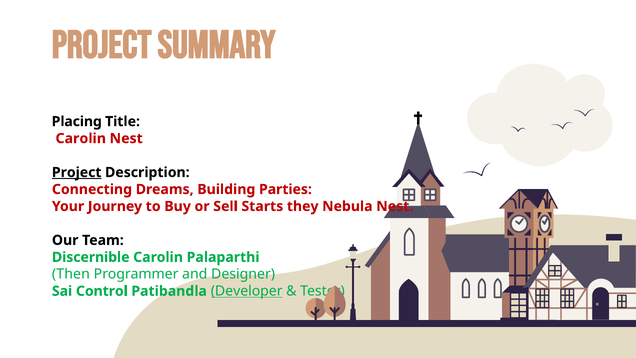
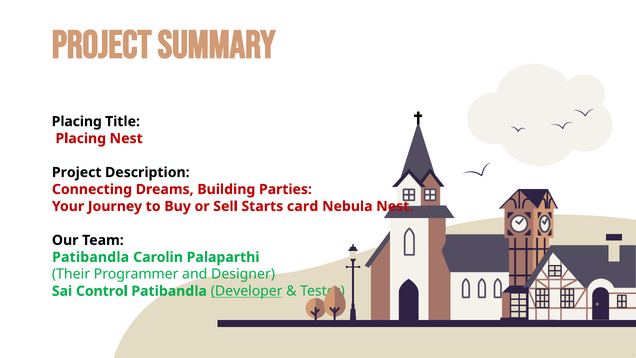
Carolin: Carolin -> Placing (81, 138)
Project underline: present -> none (77, 172)
they: they -> card (303, 206)
Discernible: Discernible -> Patibandla (91, 257)
Then: Then -> Their (71, 274)
